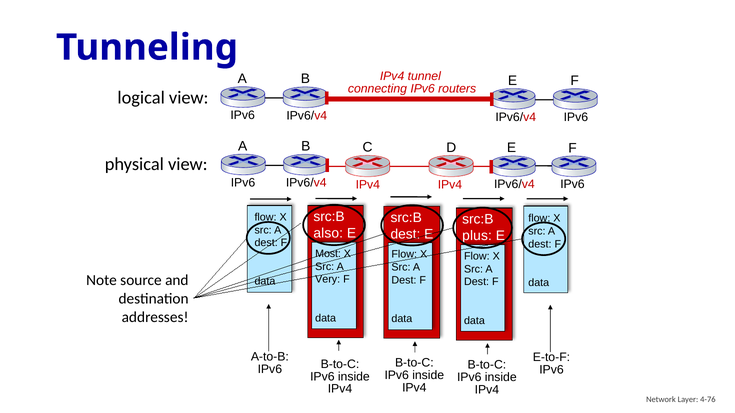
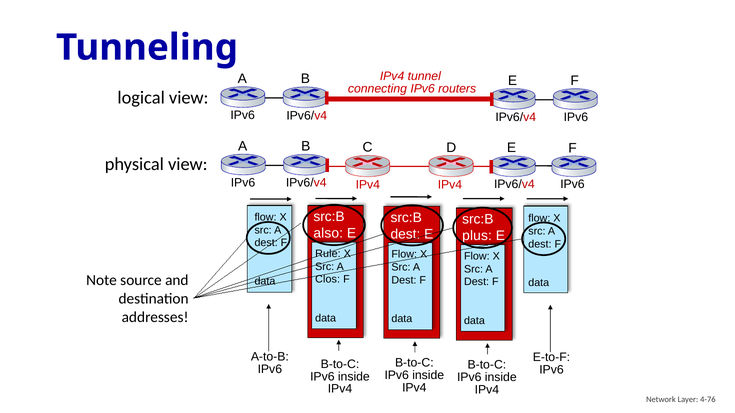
Most: Most -> Rule (328, 254)
Very: Very -> Clos (328, 280)
